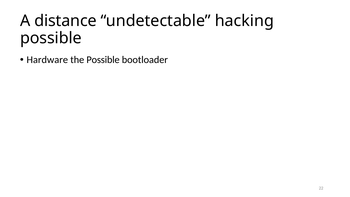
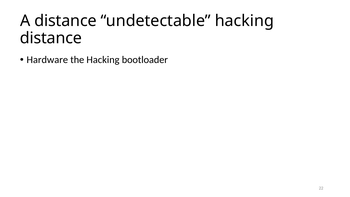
possible: possible -> distance (51, 38)
the Possible: Possible -> Hacking (103, 60)
